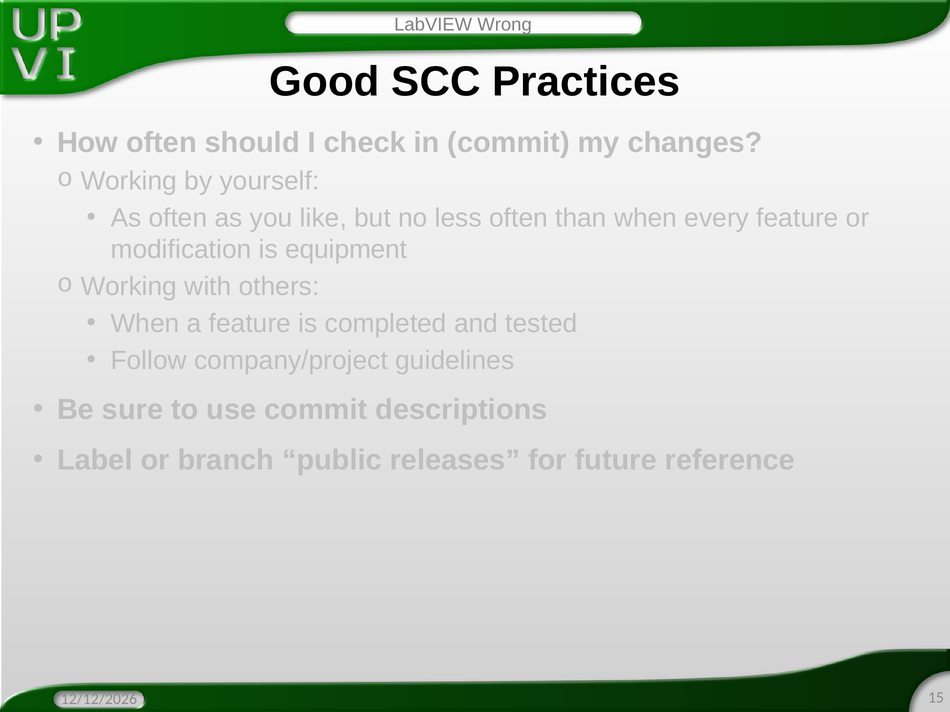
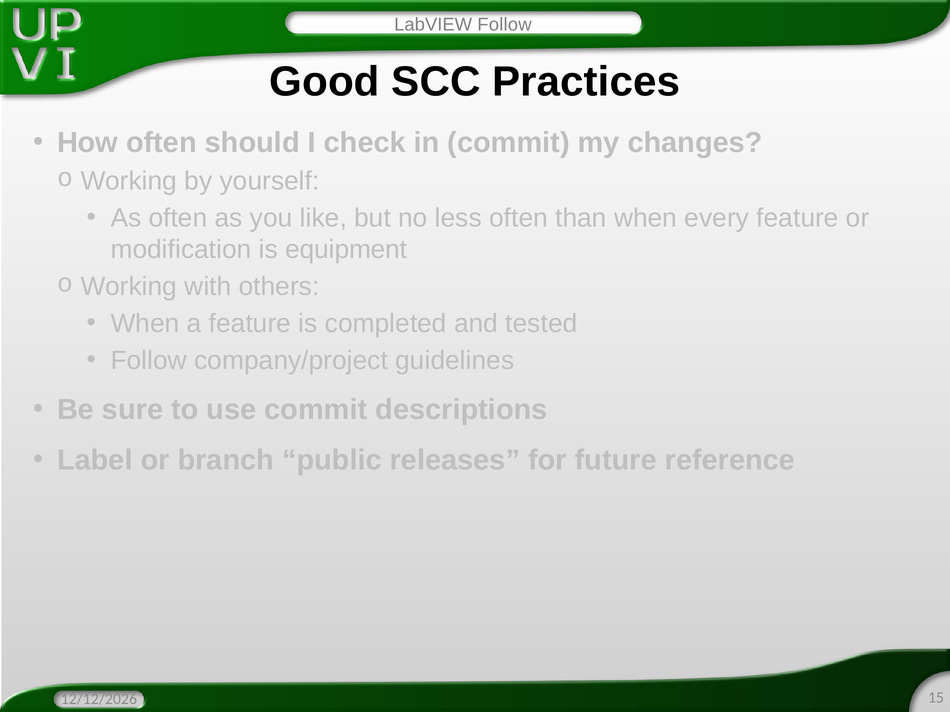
LabVIEW Wrong: Wrong -> Follow (504, 25)
